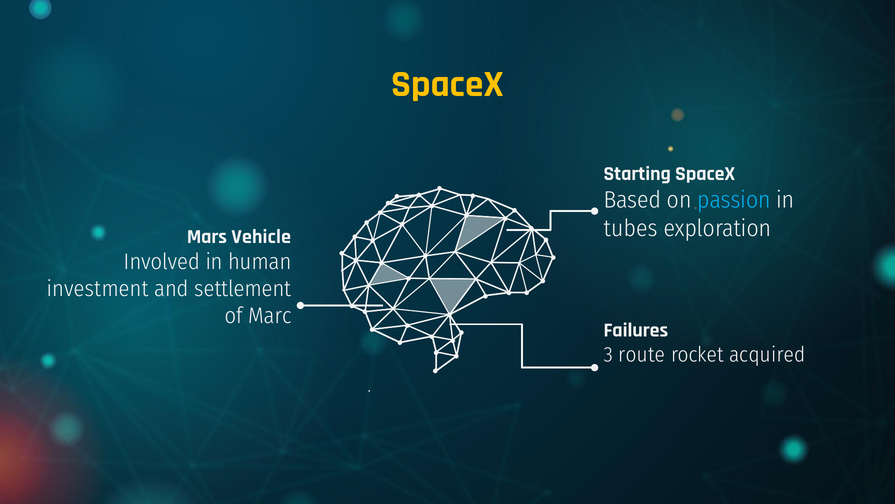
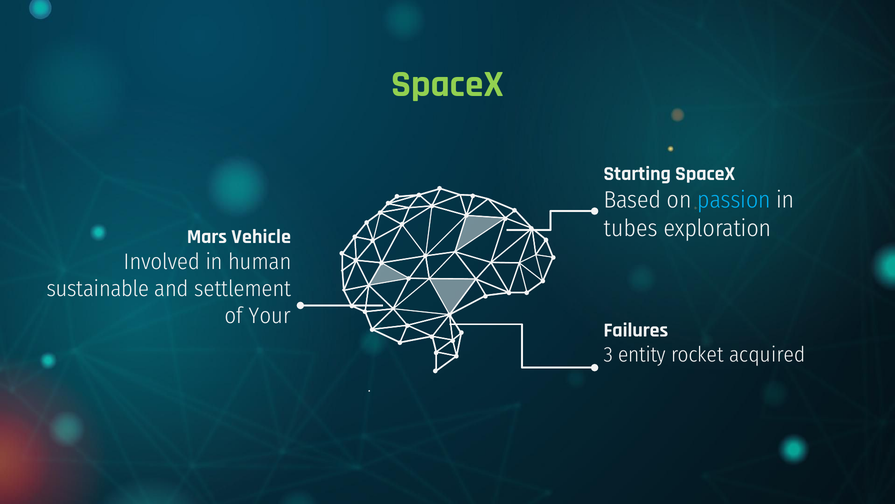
SpaceX colour: yellow -> light green (447, 84)
investment: investment -> sustainable (98, 289)
Marc: Marc -> Your (270, 315)
route: route -> entity (642, 355)
